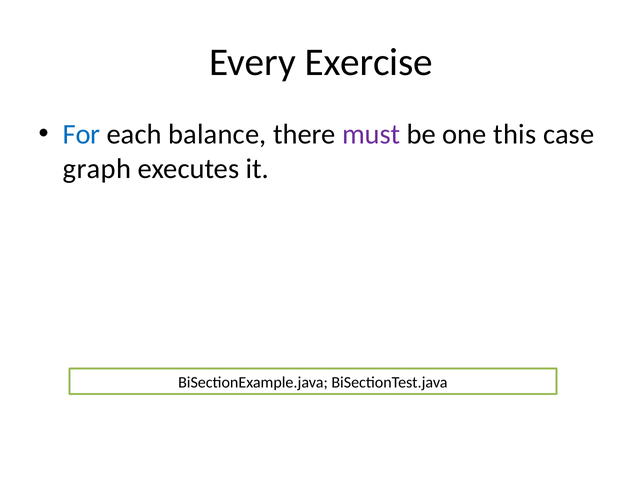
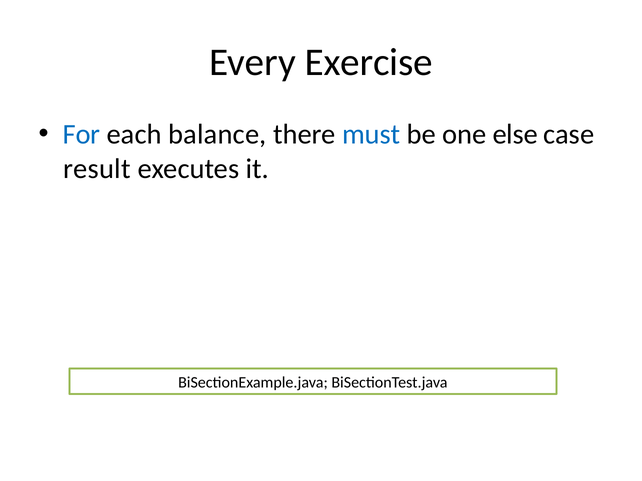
must colour: purple -> blue (371, 135)
this: this -> else (515, 135)
graph: graph -> result (97, 169)
